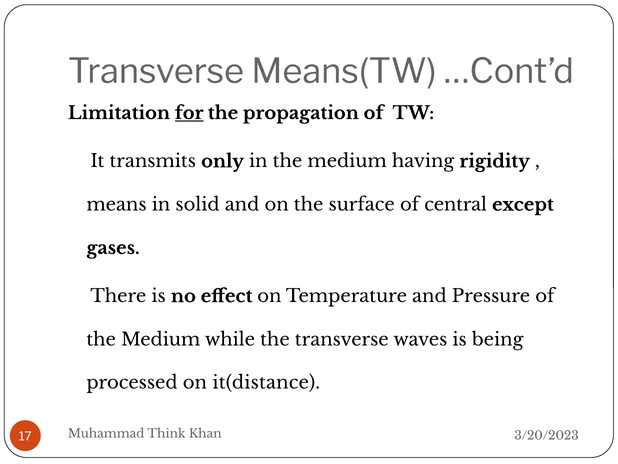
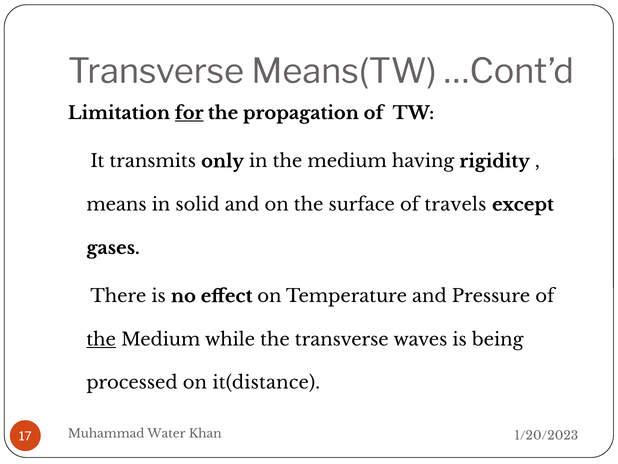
central: central -> travels (455, 204)
the underline: none -> present (101, 339)
Think: Think -> Water (166, 433)
3/20/2023: 3/20/2023 -> 1/20/2023 (546, 435)
